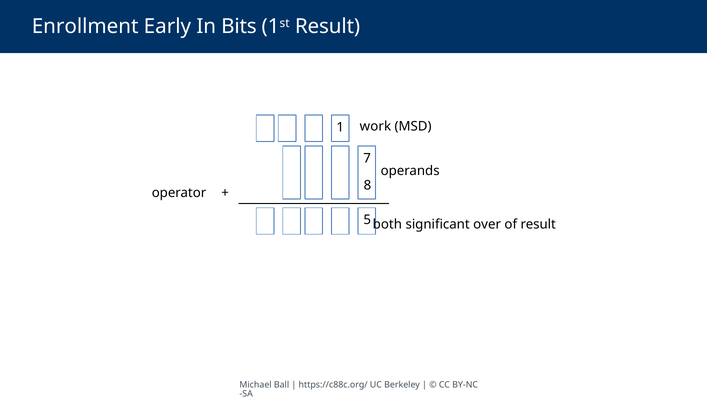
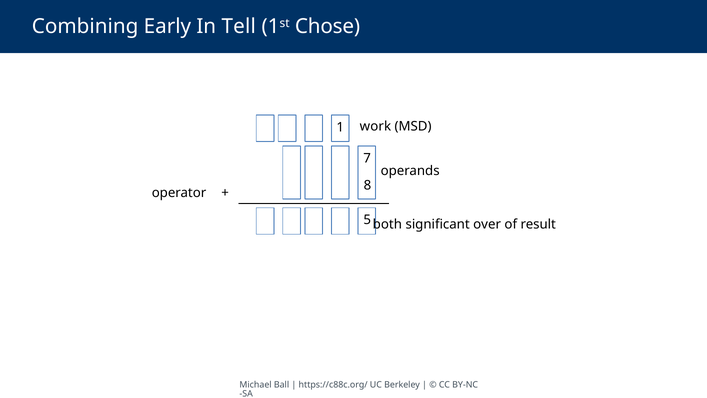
Enrollment: Enrollment -> Combining (85, 26)
Bits: Bits -> Tell (239, 26)
1st Result: Result -> Chose (328, 26)
